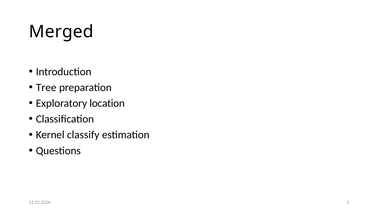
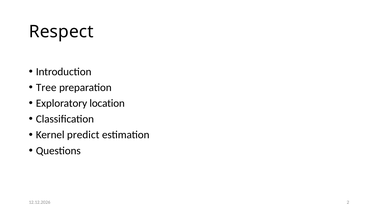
Merged: Merged -> Respect (61, 32)
classify: classify -> predict (83, 135)
